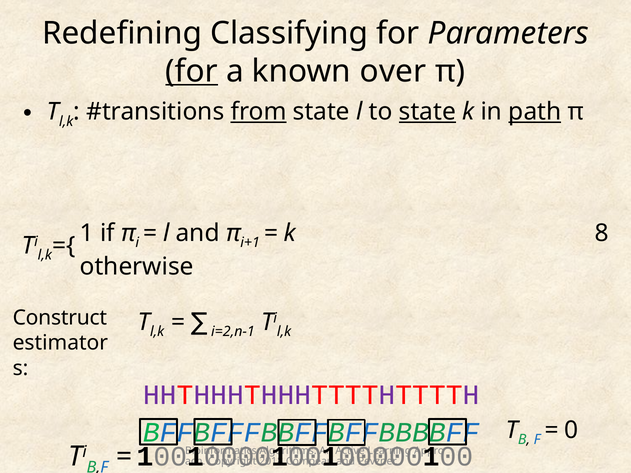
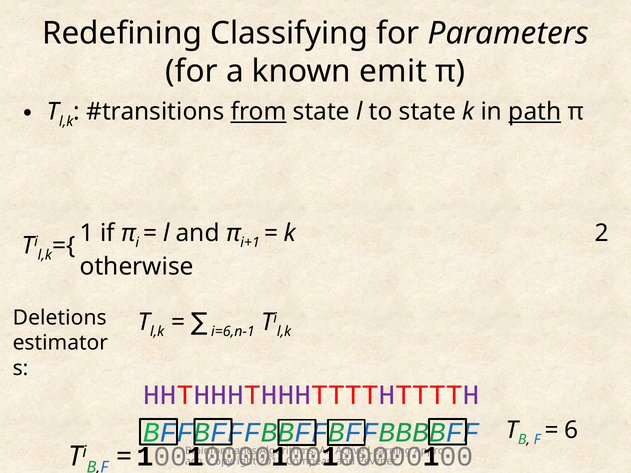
for underline: present -> none (192, 71)
over: over -> emit (393, 71)
state underline: present -> none (427, 112)
8: 8 -> 2 (602, 233)
Construct: Construct -> Deletions (60, 318)
i=2,n-1: i=2,n-1 -> i=6,n-1 (233, 332)
0: 0 -> 6 (571, 430)
